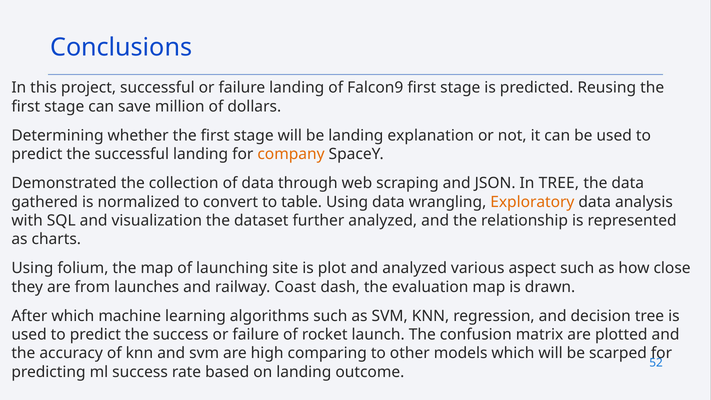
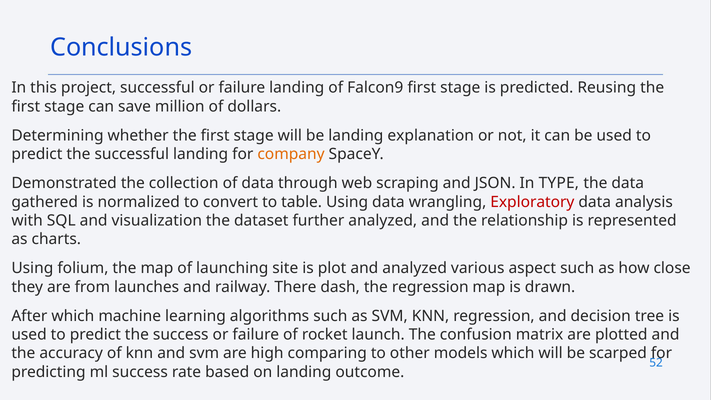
In TREE: TREE -> TYPE (559, 183)
Exploratory colour: orange -> red (532, 202)
Coast: Coast -> There (295, 287)
the evaluation: evaluation -> regression (430, 287)
